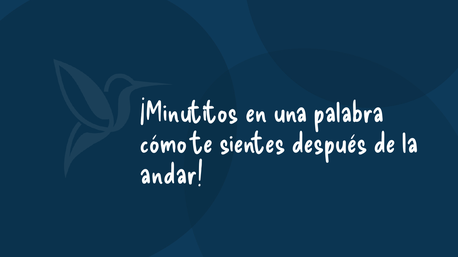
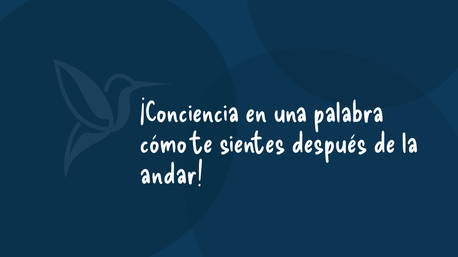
¡Minutitos: ¡Minutitos -> ¡Conciencia (190, 113)
